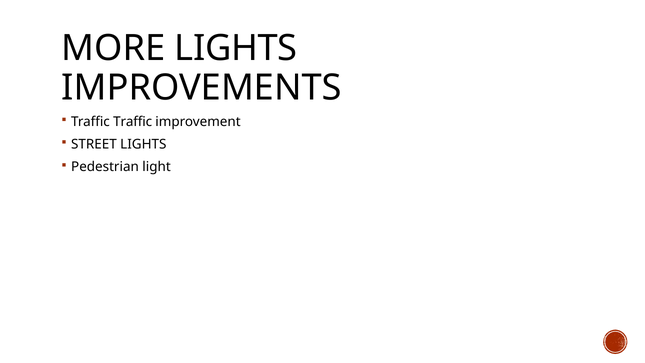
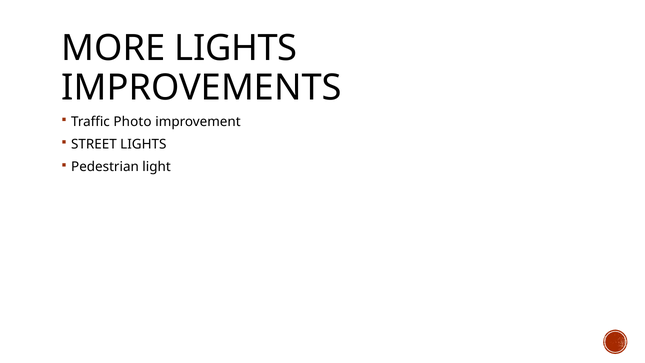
Traffic Traffic: Traffic -> Photo (133, 122)
